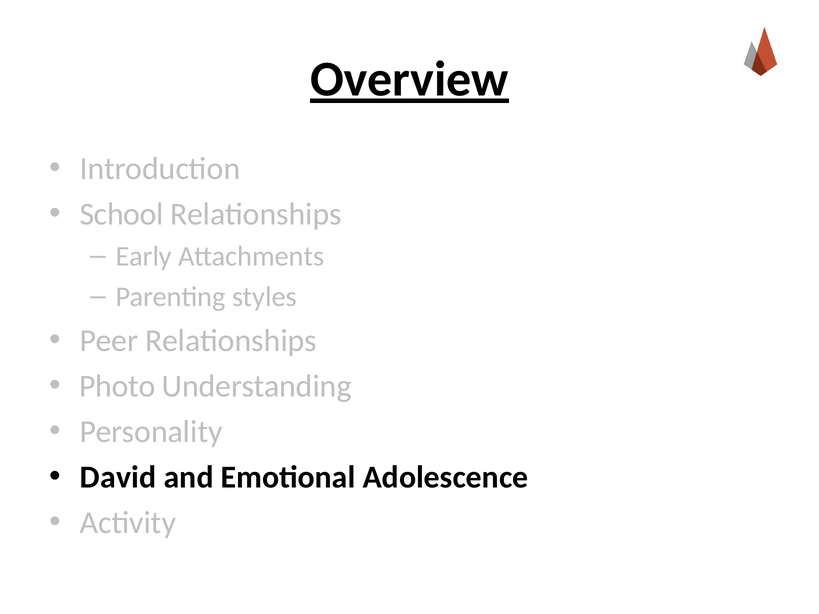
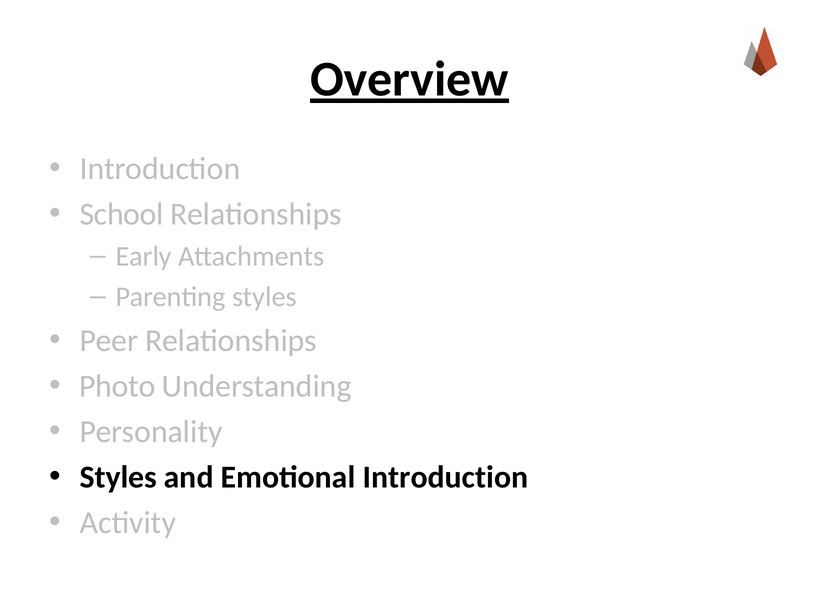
David: David -> Styles (118, 477)
Emotional Adolescence: Adolescence -> Introduction (446, 477)
